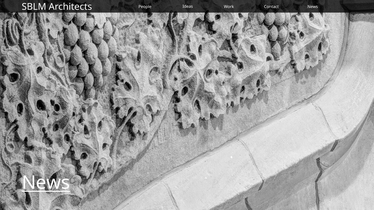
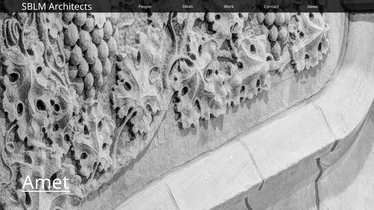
News: News -> Amet (46, 183)
